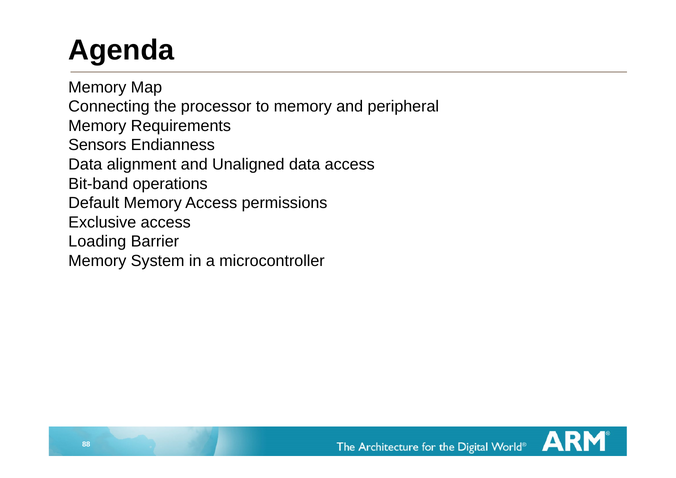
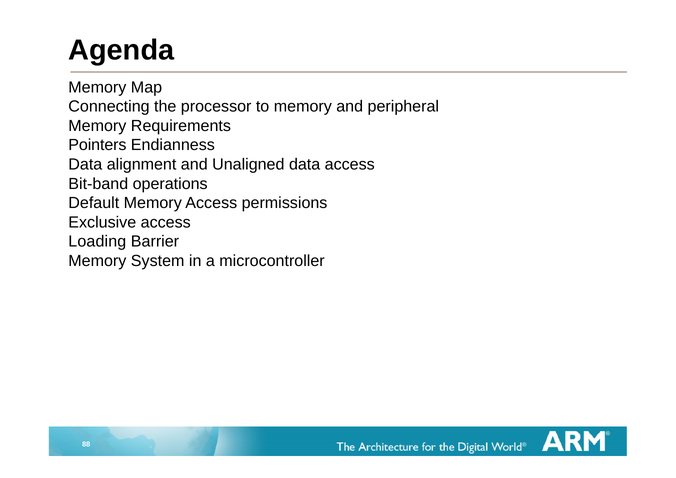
Sensors: Sensors -> Pointers (97, 145)
